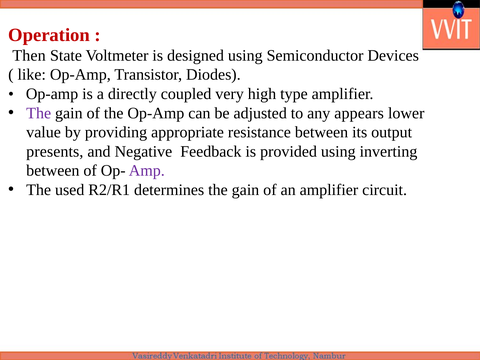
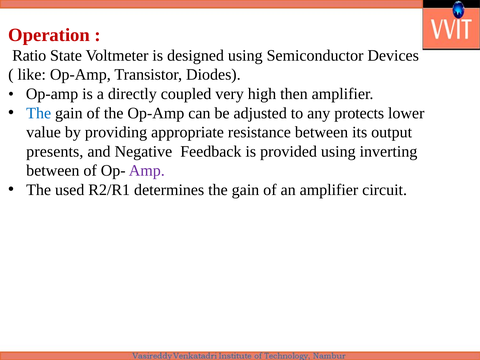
Then: Then -> Ratio (29, 55)
type: type -> then (294, 94)
The colour: purple -> blue (39, 113)
appears: appears -> protects (359, 113)
